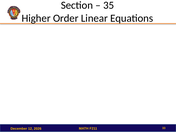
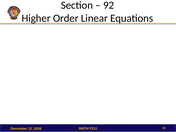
35: 35 -> 92 (109, 5)
